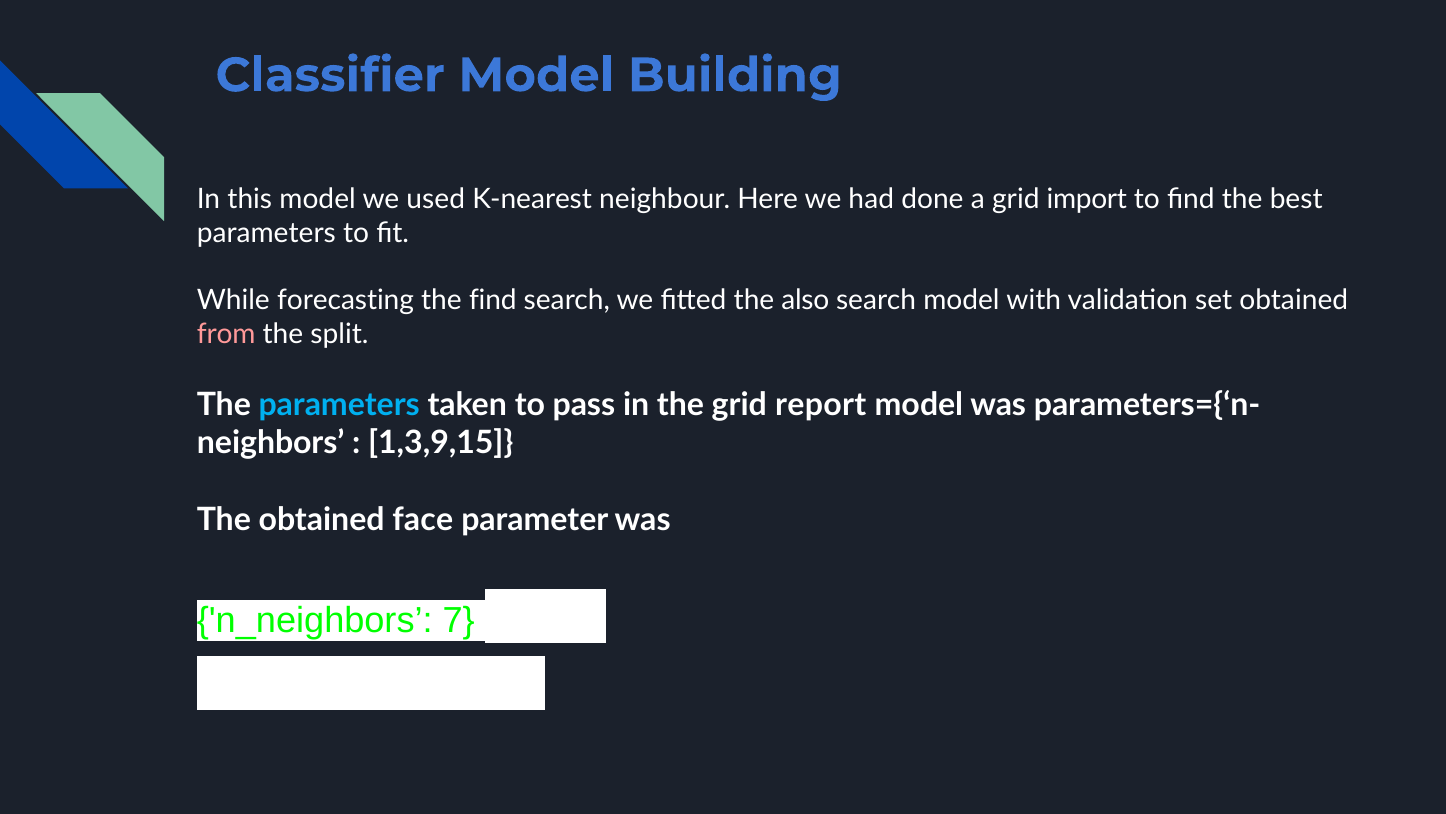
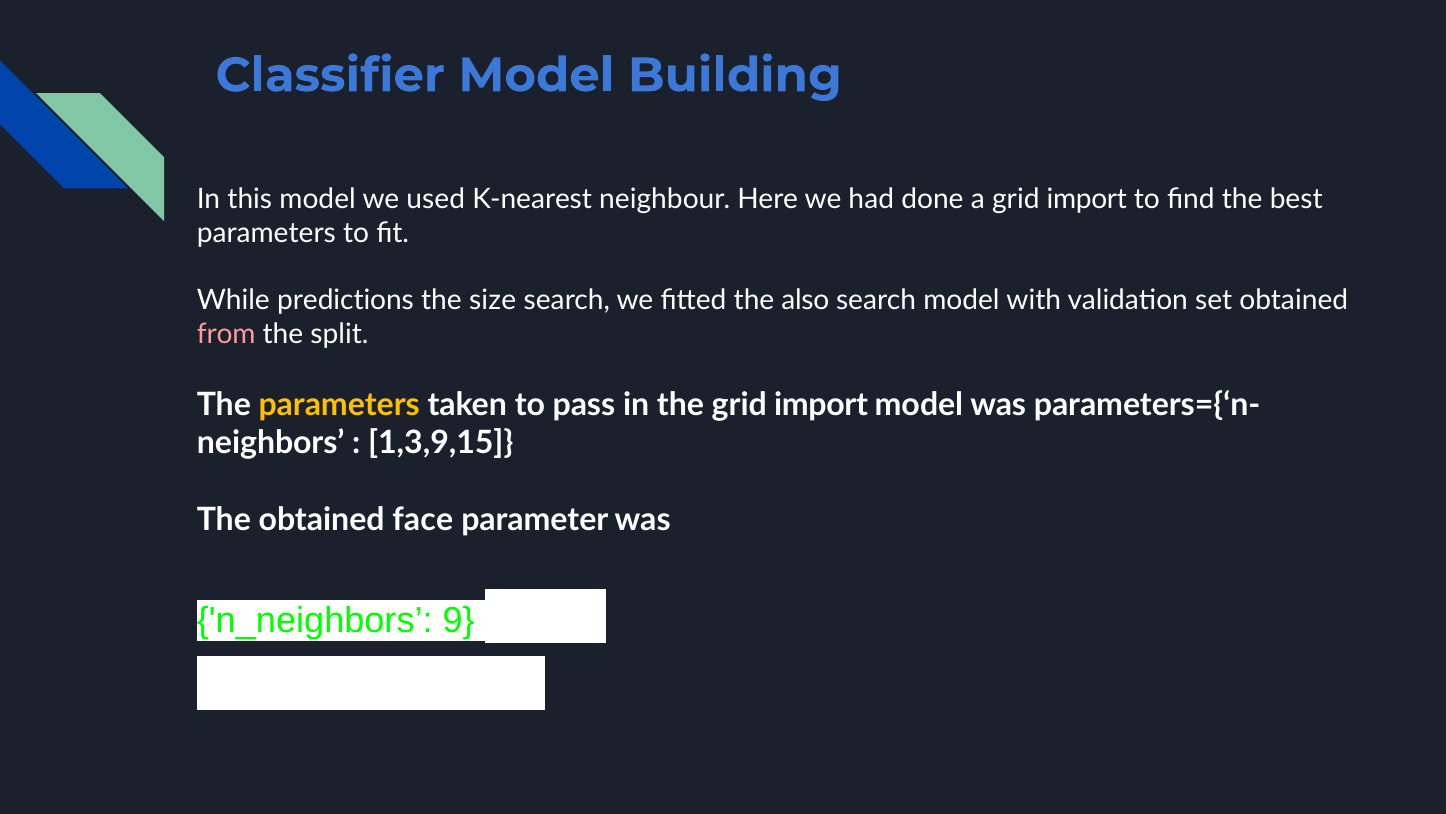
forecasting: forecasting -> predictions (346, 300)
the find: find -> size (493, 300)
parameters colour: light blue -> yellow (339, 404)
the grid report: report -> import (821, 404)
7: 7 -> 9 (459, 620)
